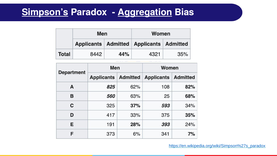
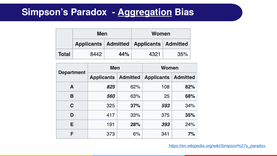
Simpson’s underline: present -> none (45, 12)
